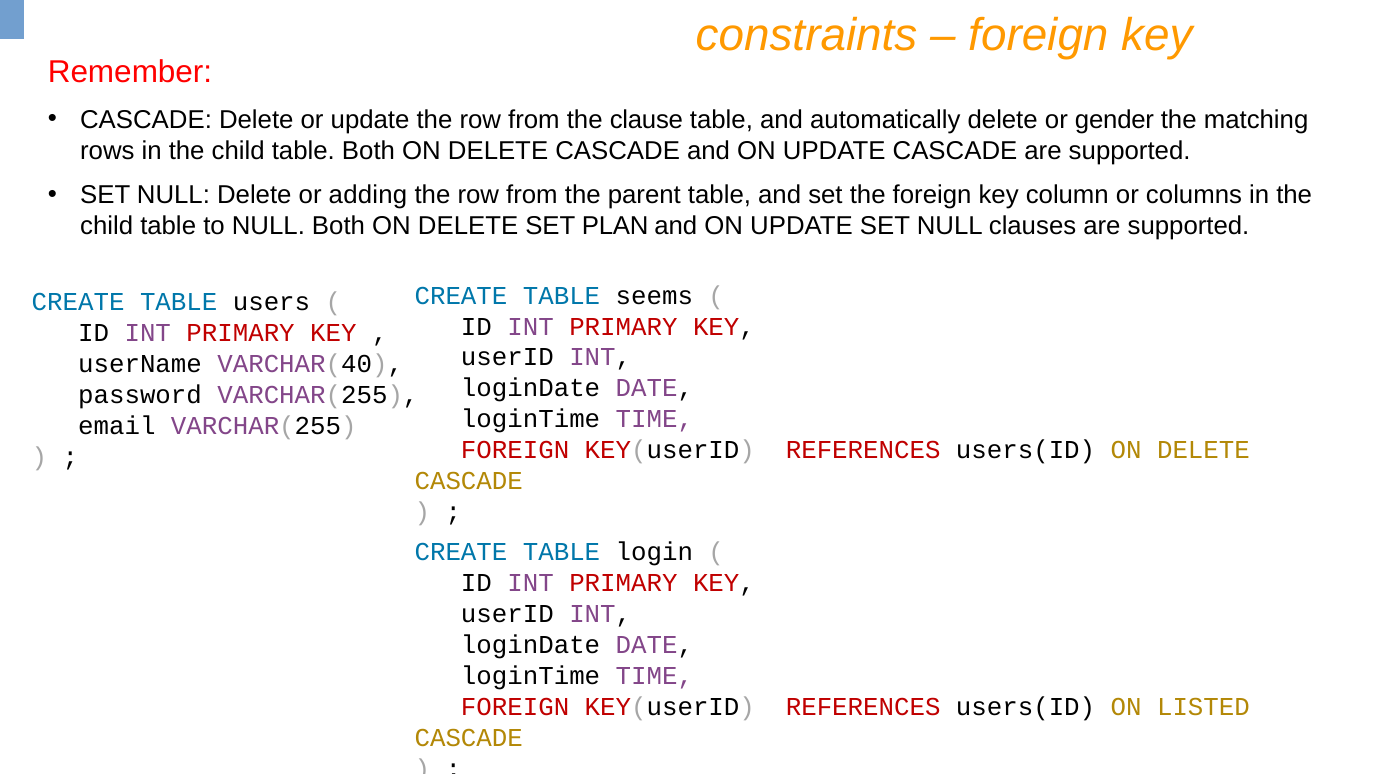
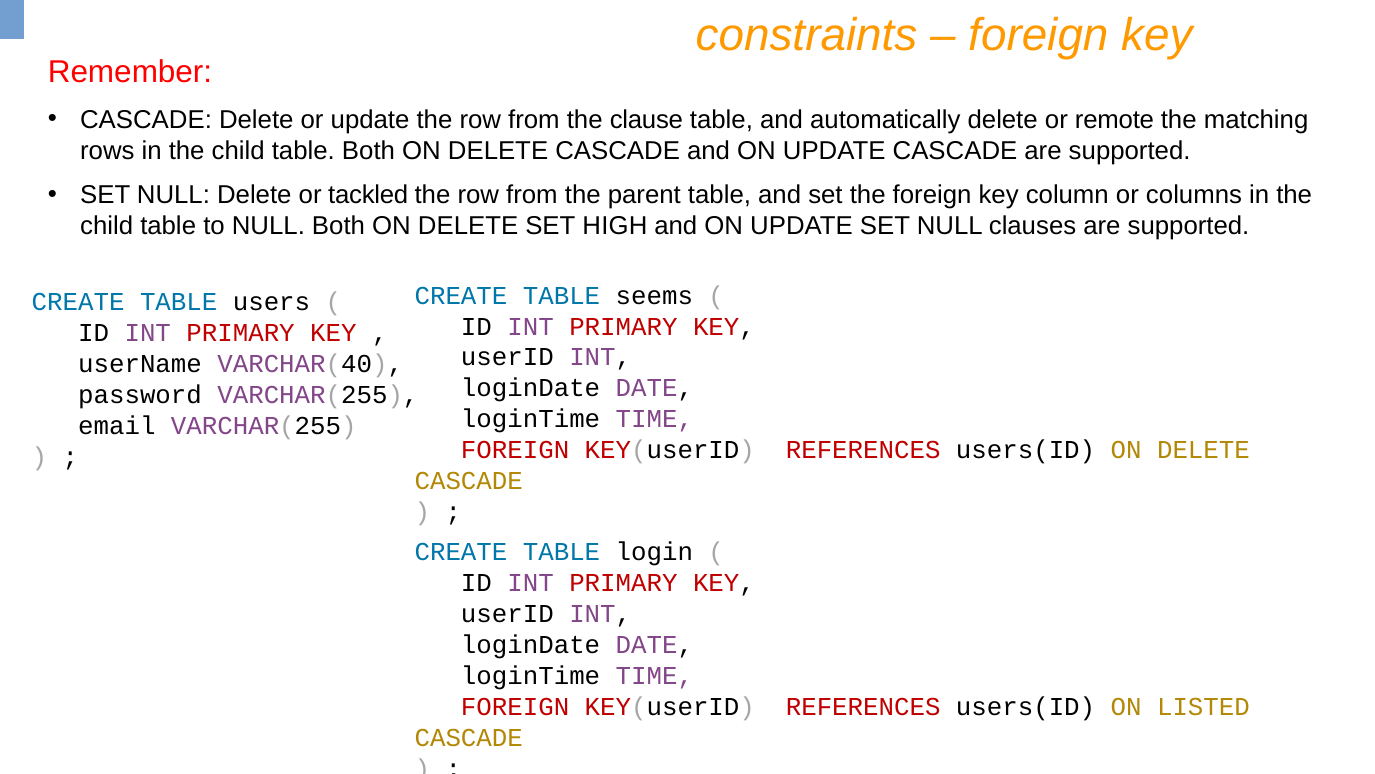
gender: gender -> remote (1114, 120)
adding: adding -> tackled (368, 195)
PLAN: PLAN -> HIGH (615, 226)
